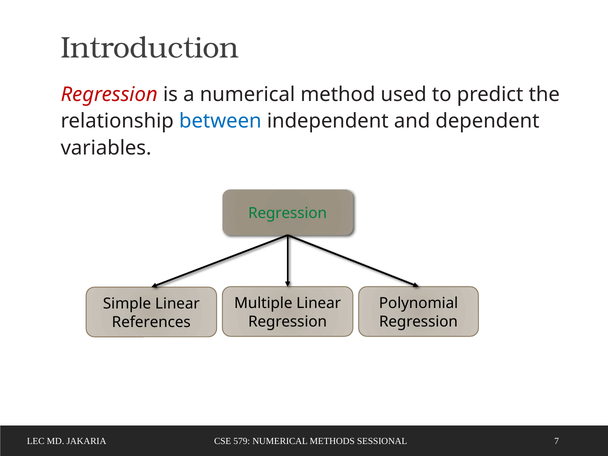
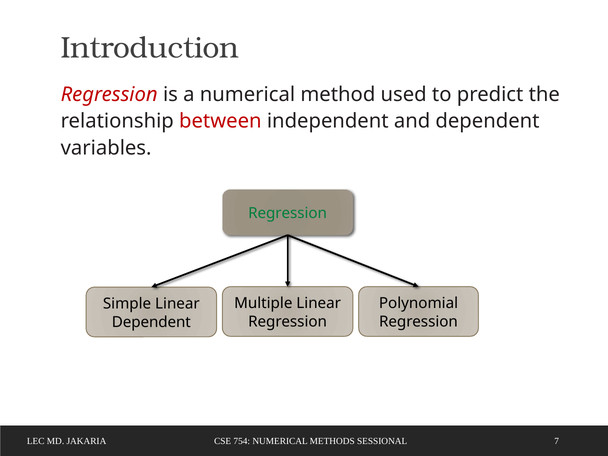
between colour: blue -> red (220, 121)
References: References -> Dependent (151, 322)
579: 579 -> 754 (242, 441)
